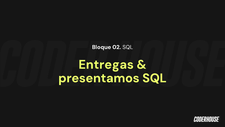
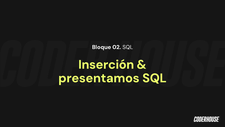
Entregas: Entregas -> Inserción (106, 64)
